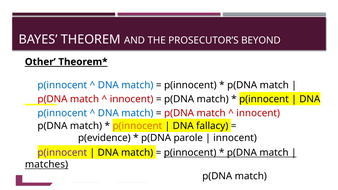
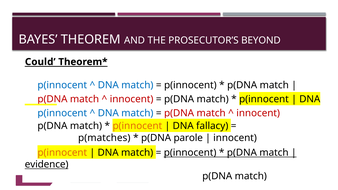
Other: Other -> Could (40, 62)
p(evidence: p(evidence -> p(matches (104, 138)
p(innocent colour: purple -> orange (62, 153)
matches: matches -> evidence (47, 164)
